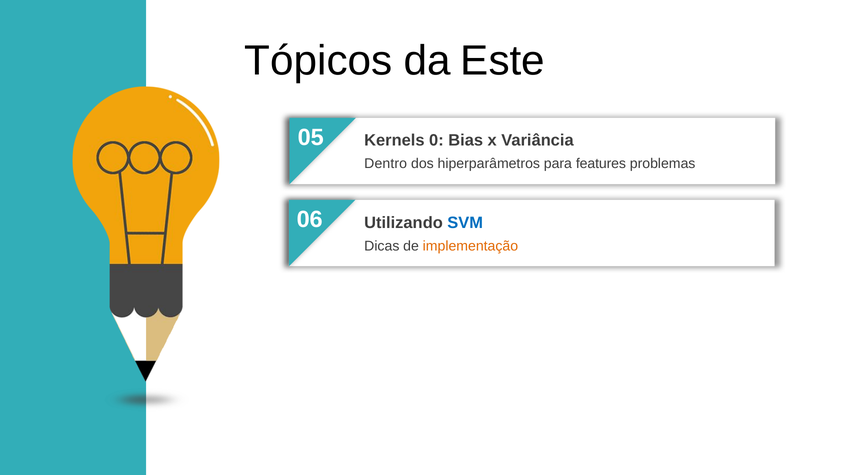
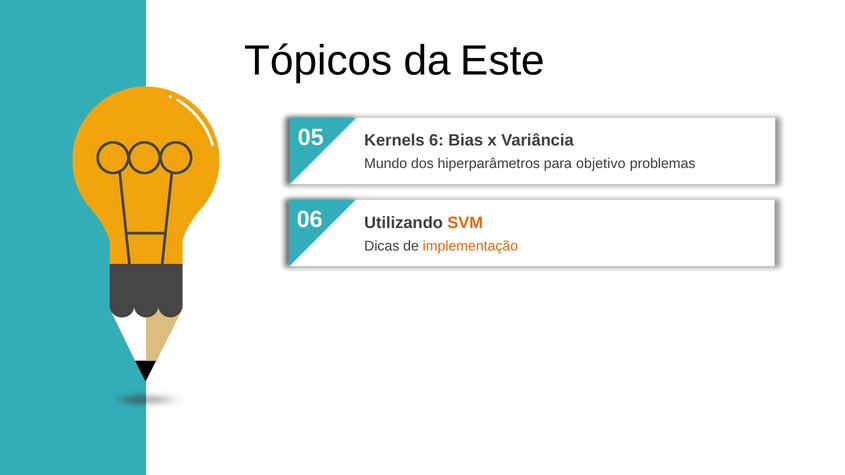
0: 0 -> 6 (436, 140)
Dentro: Dentro -> Mundo (386, 164)
features: features -> objetivo (601, 164)
SVM colour: blue -> orange (465, 223)
